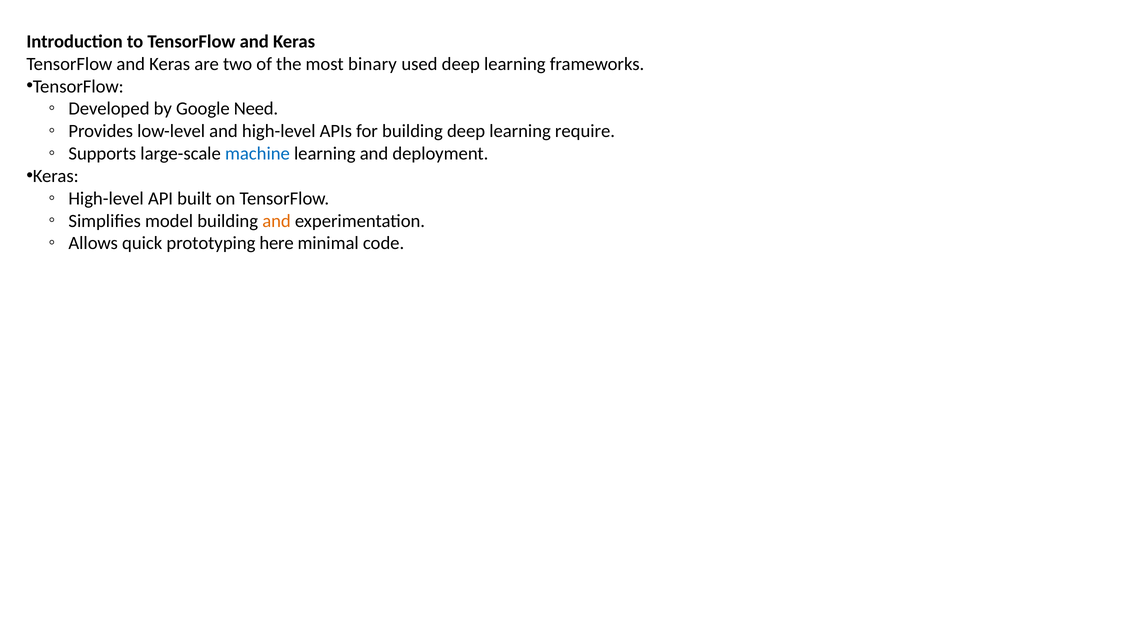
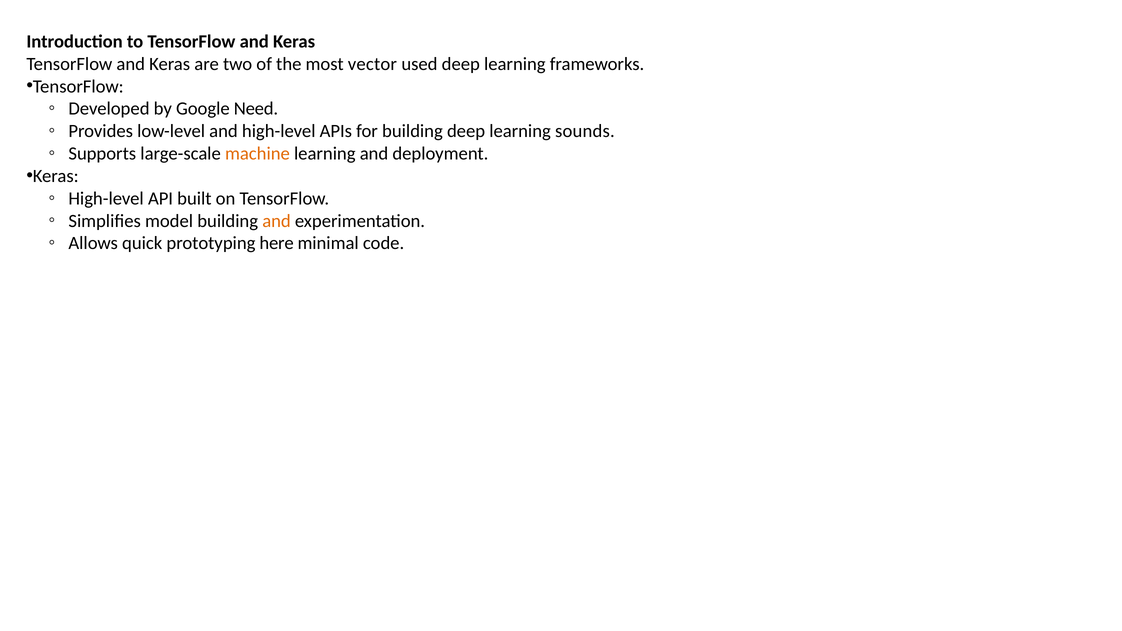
binary: binary -> vector (372, 64)
require: require -> sounds (585, 131)
machine colour: blue -> orange (257, 154)
